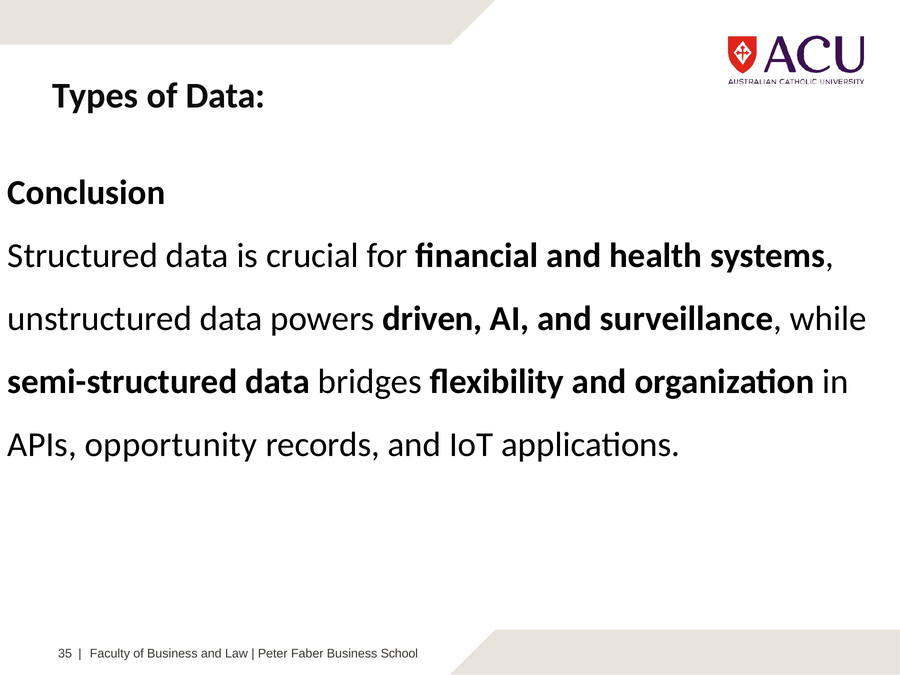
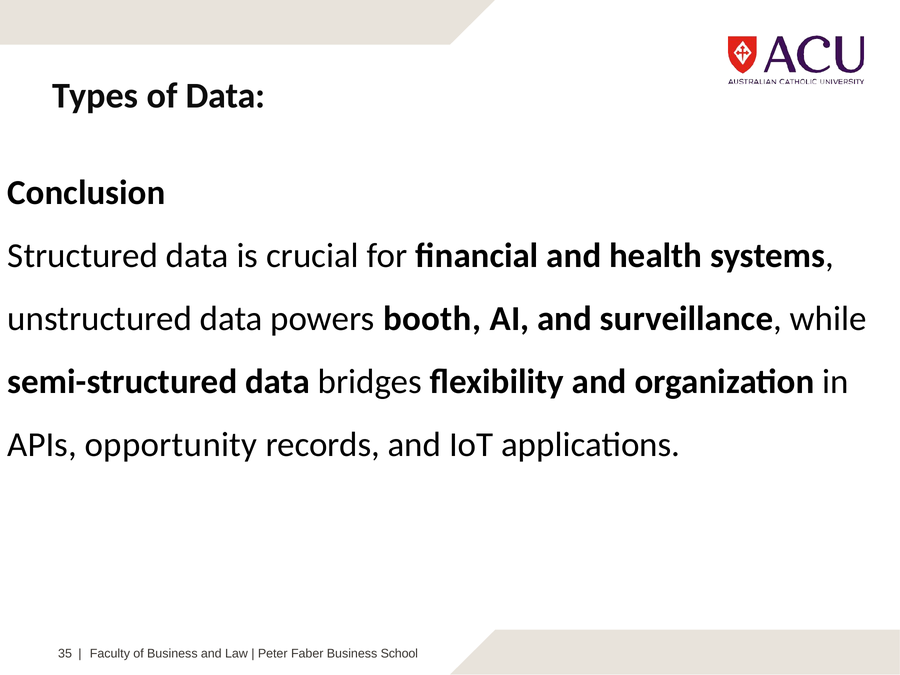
driven: driven -> booth (432, 319)
